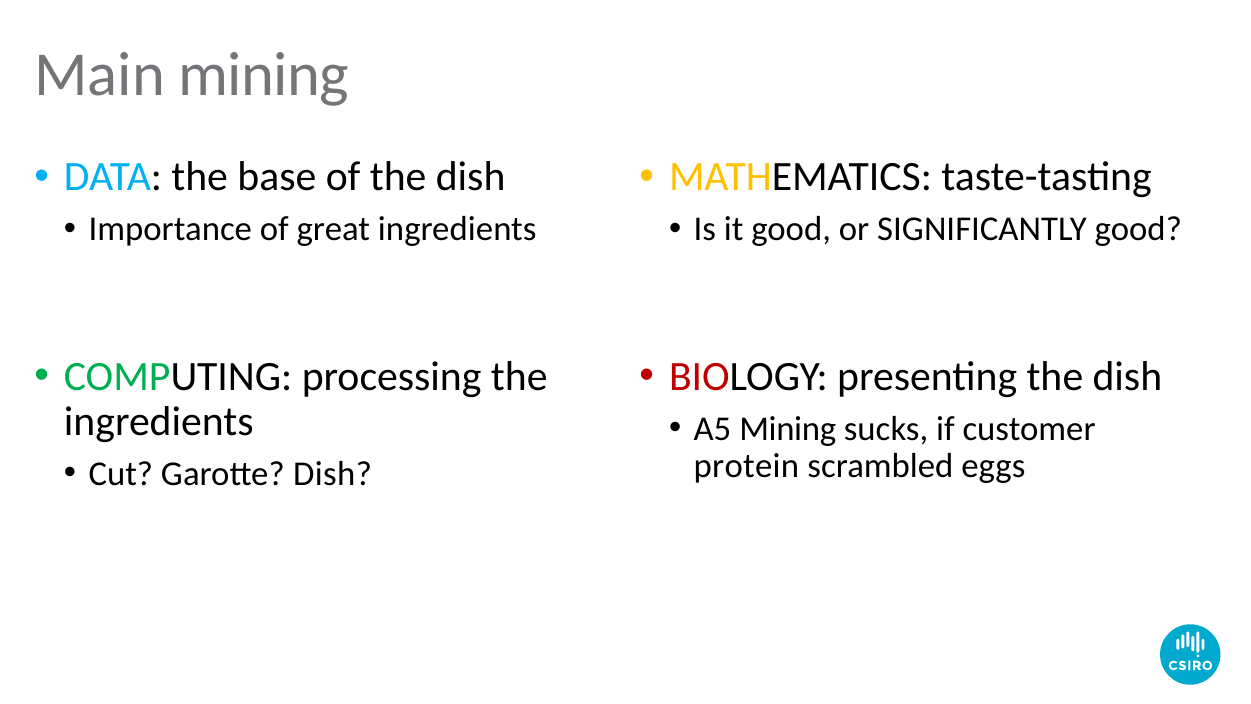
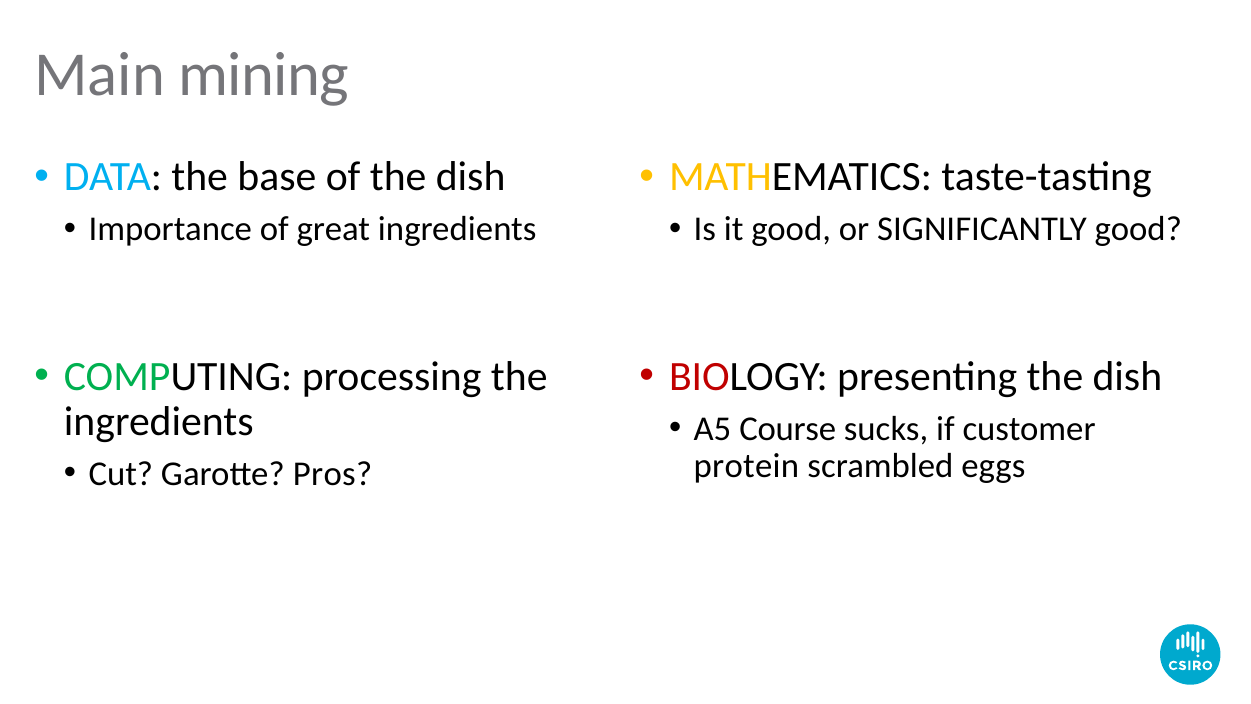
A5 Mining: Mining -> Course (788, 428)
Garotte Dish: Dish -> Pros (333, 473)
